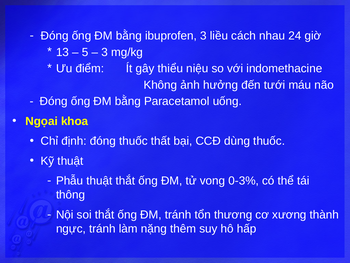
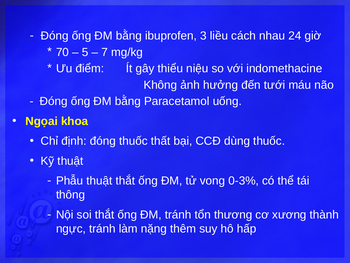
13: 13 -> 70 (62, 52)
3: 3 -> 7 (105, 52)
